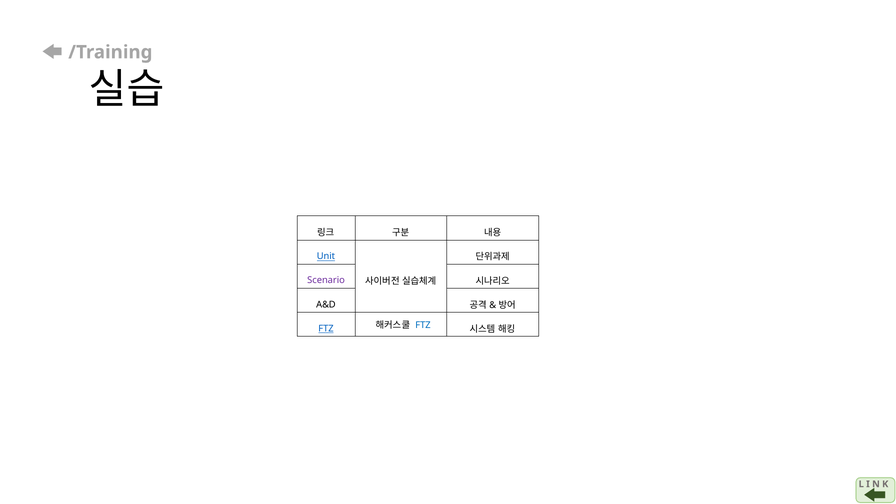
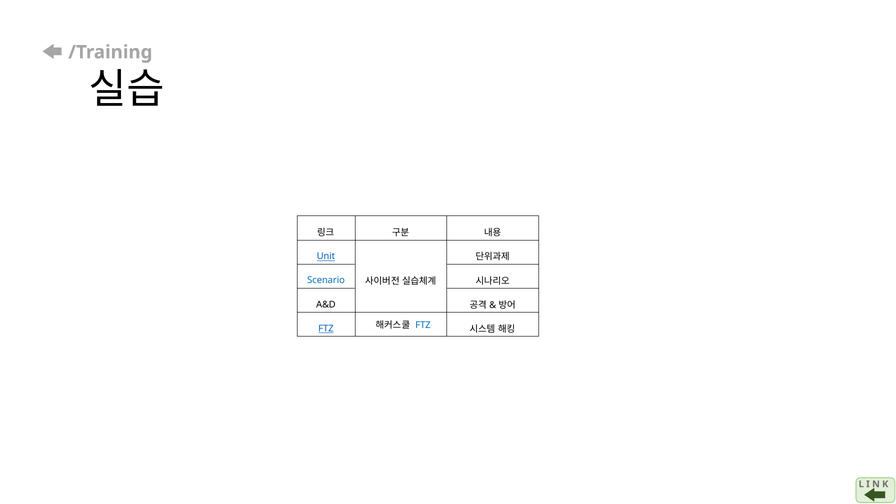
Scenario colour: purple -> blue (326, 280)
